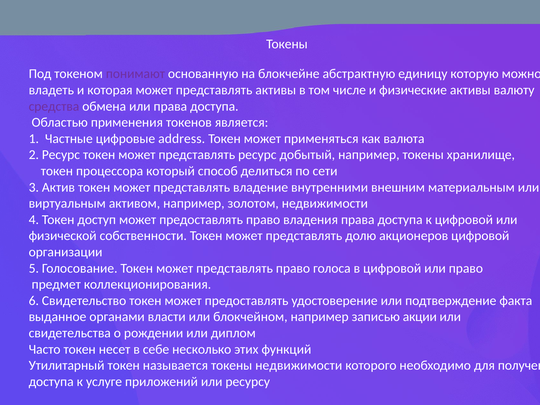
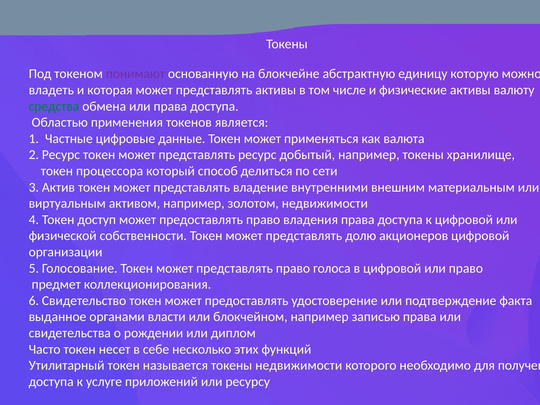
средства colour: purple -> green (54, 106)
address: address -> данные (182, 139)
записью акции: акции -> права (420, 317)
